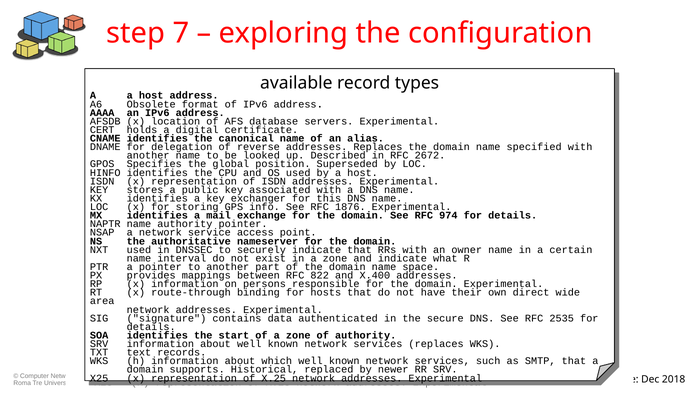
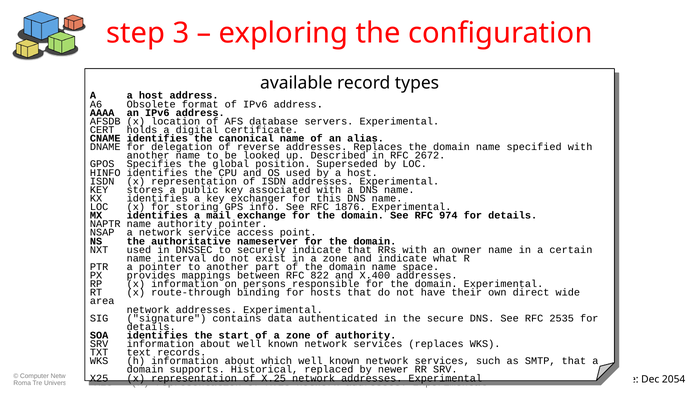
7: 7 -> 3 (181, 33)
Dec 2018: 2018 -> 2054 (674, 379)
